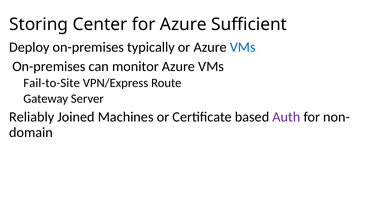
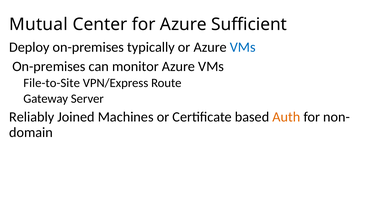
Storing: Storing -> Mutual (39, 25)
Fail-to-Site: Fail-to-Site -> File-to-Site (52, 83)
Auth colour: purple -> orange (286, 117)
